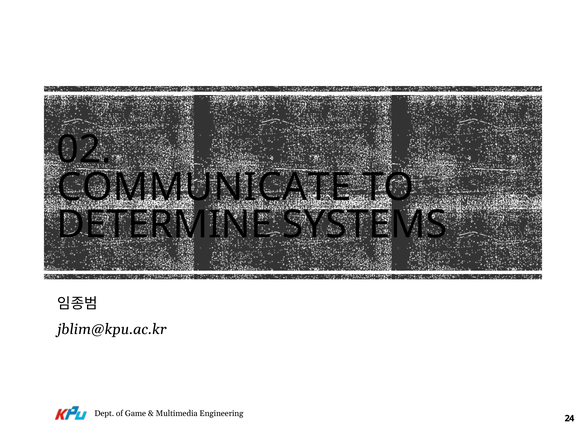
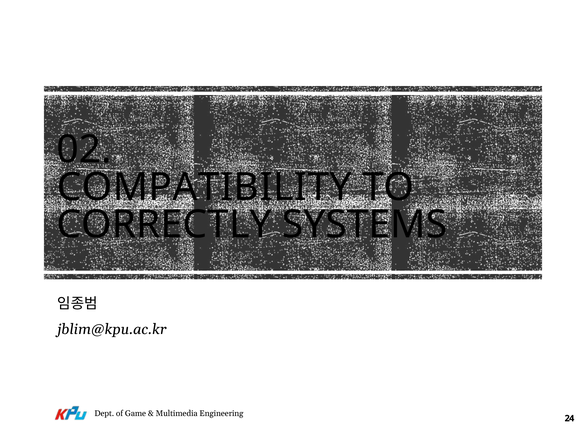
COMMUNICATE: COMMUNICATE -> COMPATIBILITY (204, 187)
DETERMINE: DETERMINE -> CORRECTLY (164, 225)
